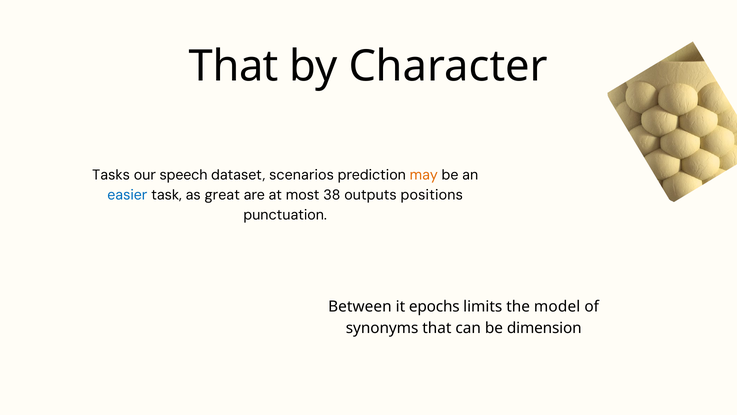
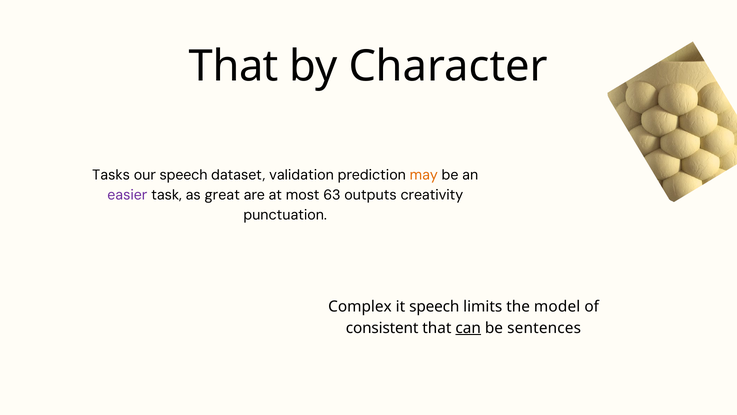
scenarios: scenarios -> validation (302, 175)
easier colour: blue -> purple (127, 195)
38: 38 -> 63 (332, 195)
positions: positions -> creativity (432, 195)
Between: Between -> Complex (360, 306)
it epochs: epochs -> speech (434, 306)
synonyms: synonyms -> consistent (382, 328)
can underline: none -> present (468, 328)
dimension: dimension -> sentences (544, 328)
